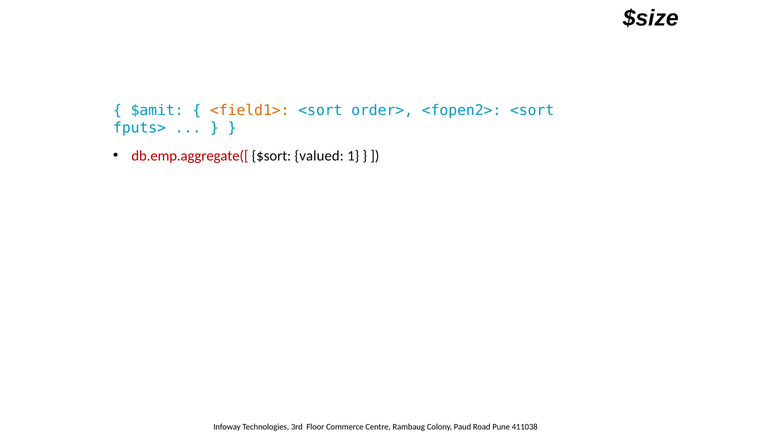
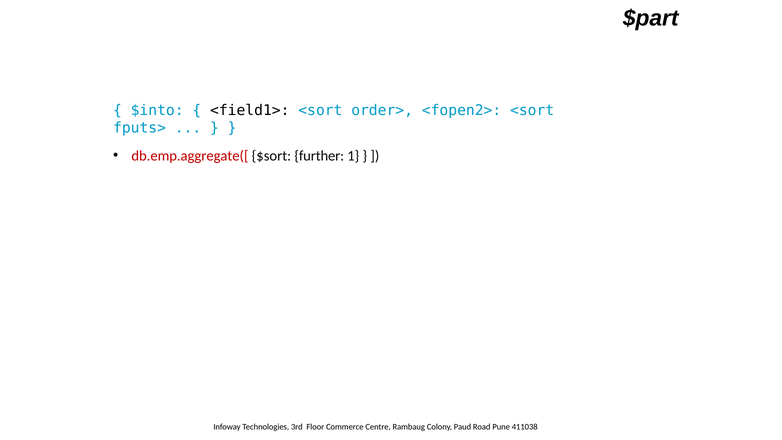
$size: $size -> $part (651, 18)
$amit: $amit -> $into (157, 110)
<field1> colour: orange -> black (250, 110)
valued: valued -> further (319, 156)
